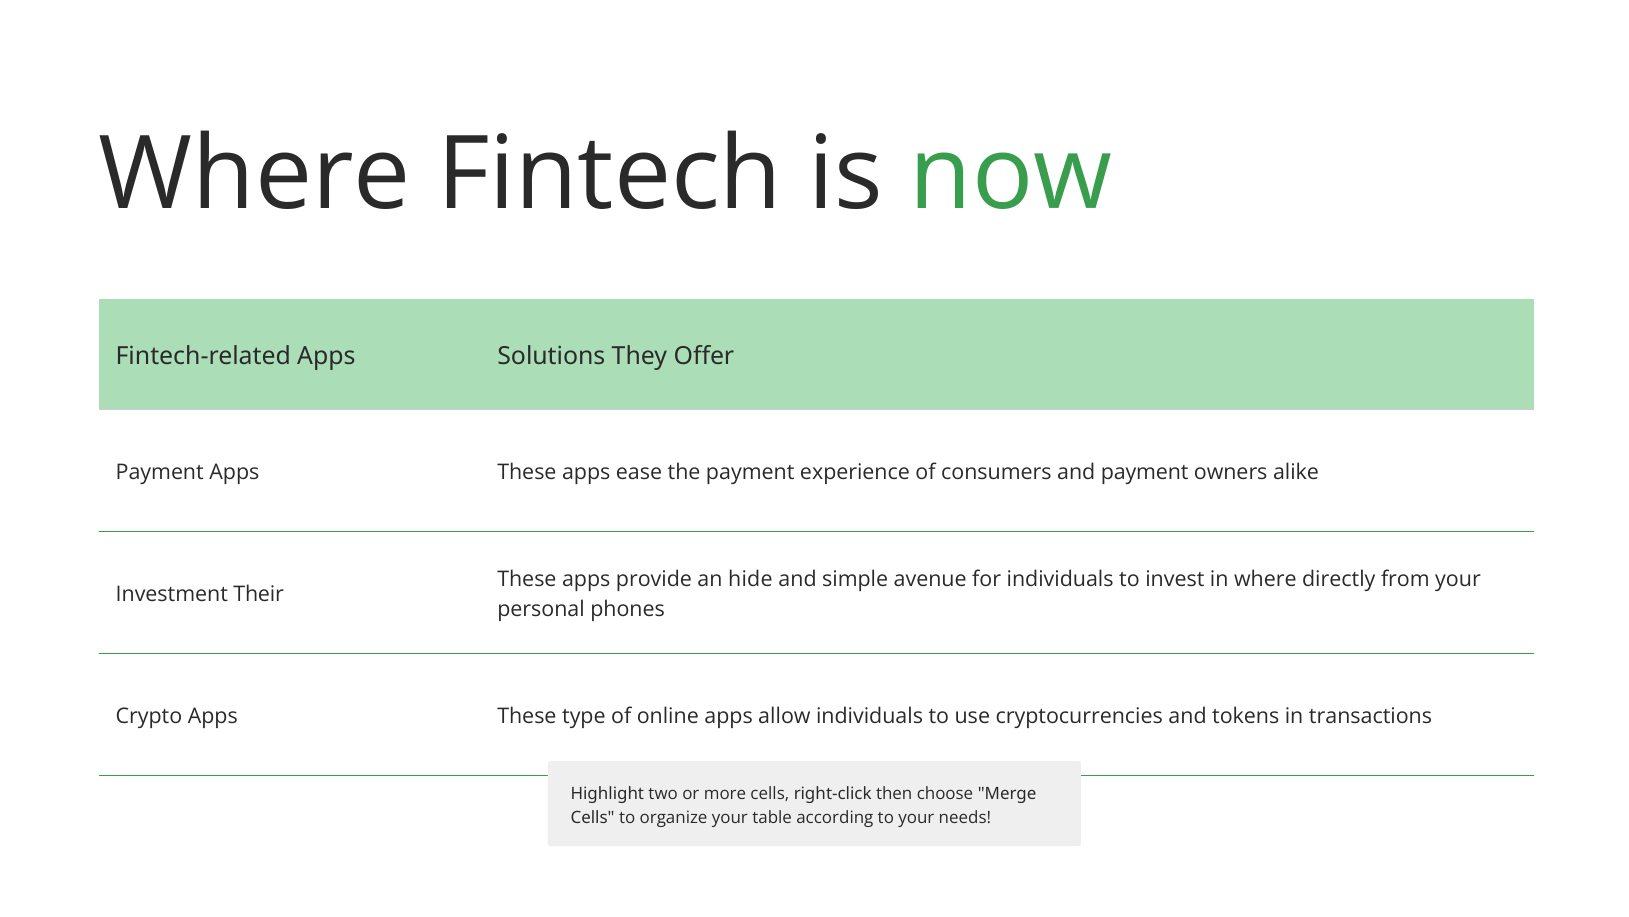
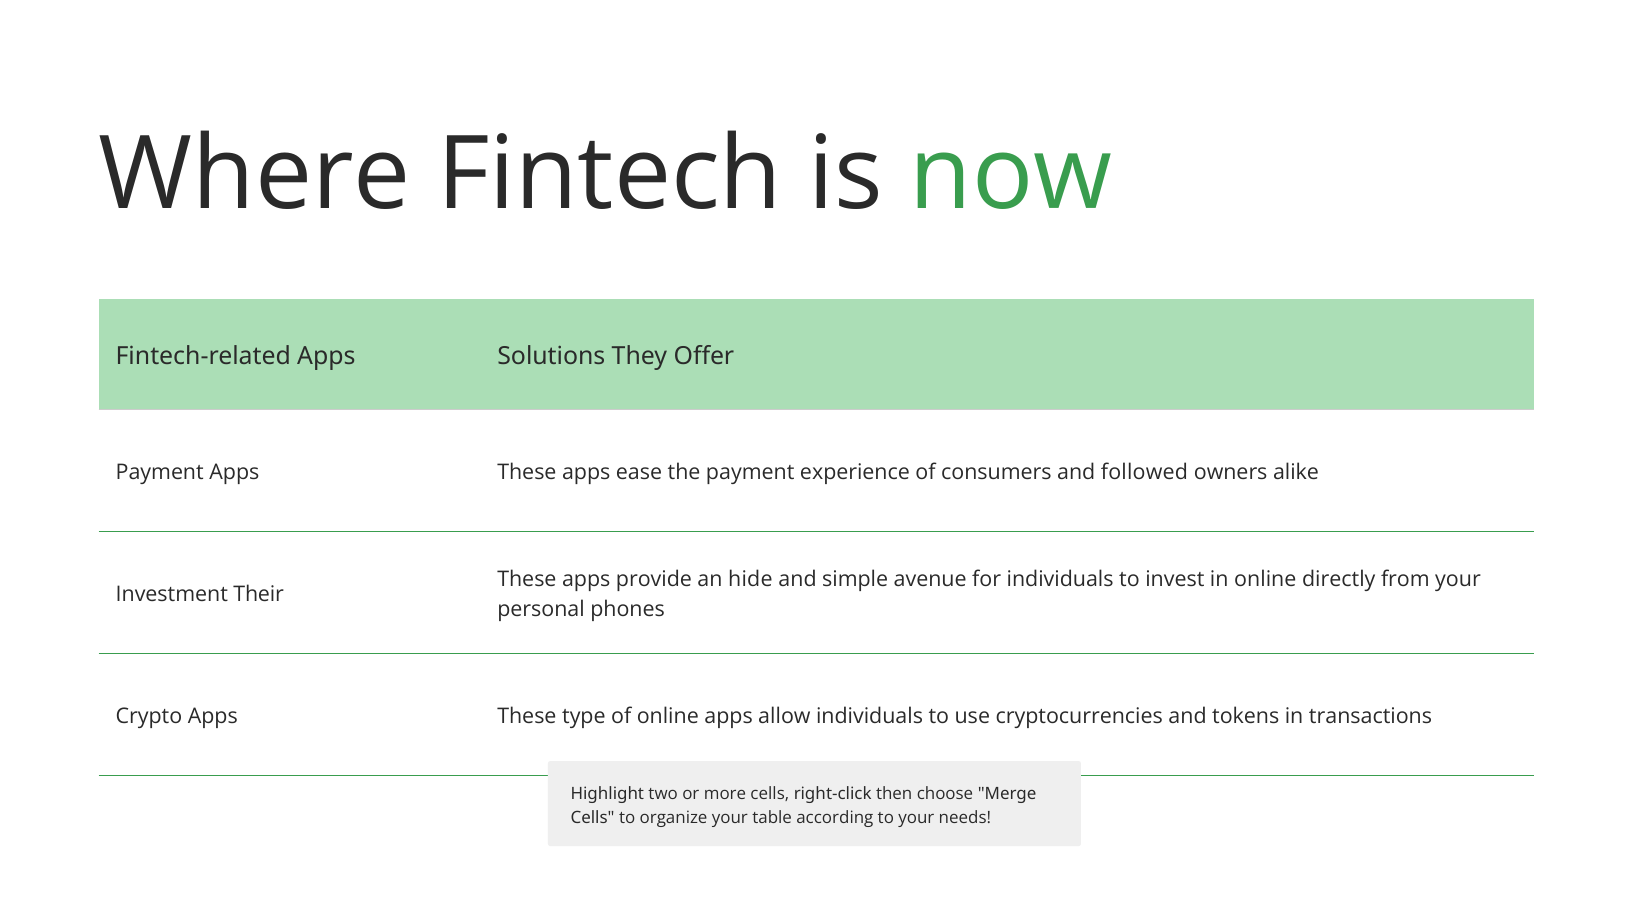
and payment: payment -> followed (1144, 472)
in where: where -> online (1265, 579)
